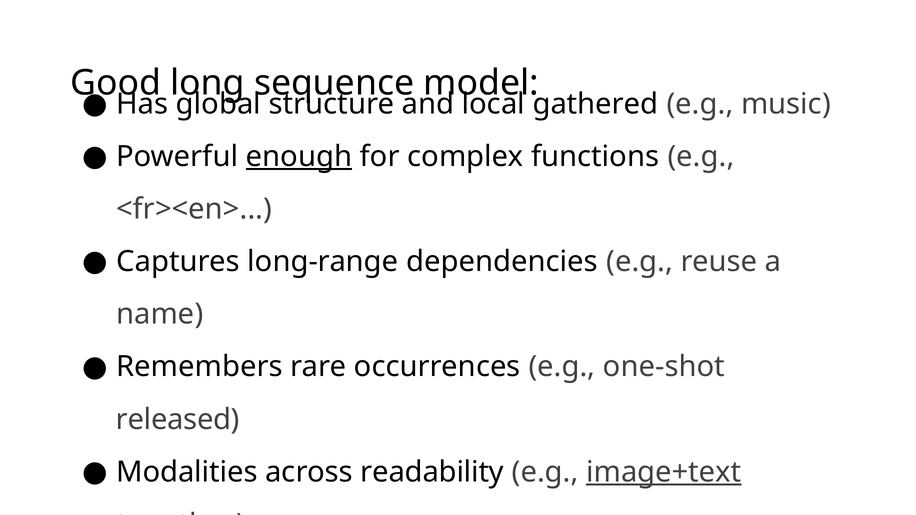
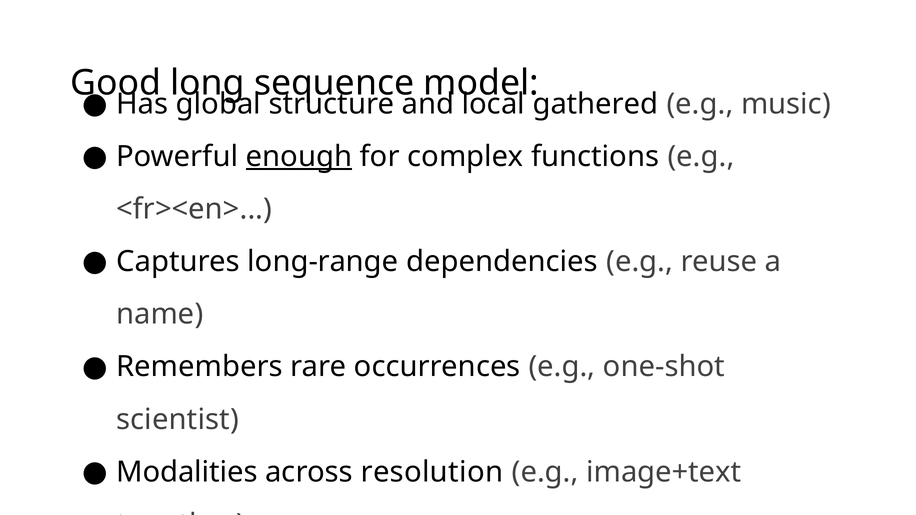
released: released -> scientist (178, 420)
readability: readability -> resolution (432, 472)
image+text underline: present -> none (664, 472)
